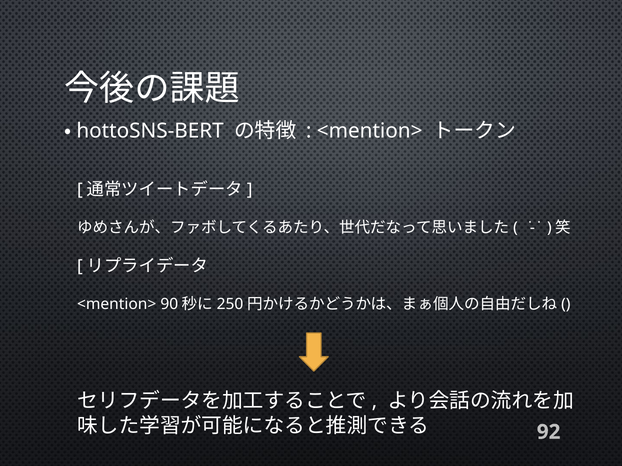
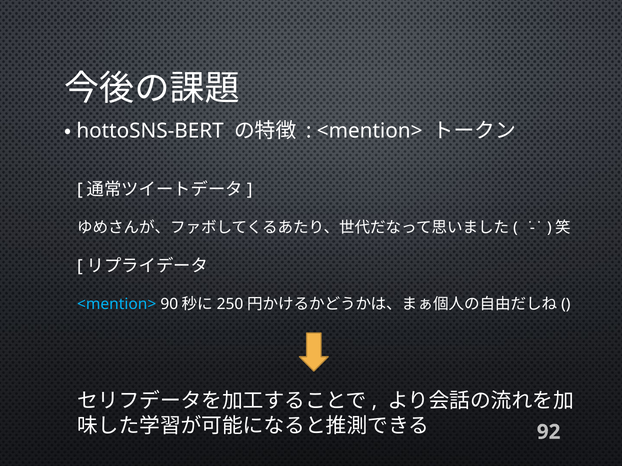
<mention> colour: white -> light blue (117, 305)
